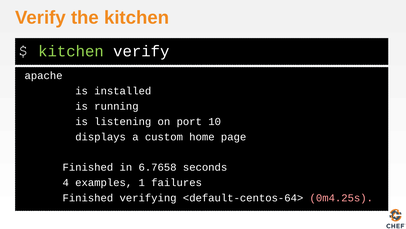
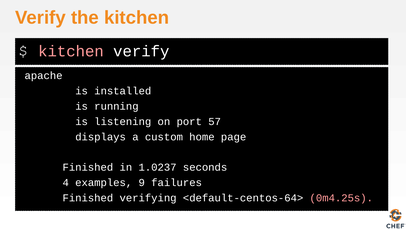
kitchen colour: light green -> pink (71, 51)
10: 10 -> 57 (215, 121)
6.7658: 6.7658 -> 1.0237 (158, 167)
1: 1 -> 9 (142, 182)
